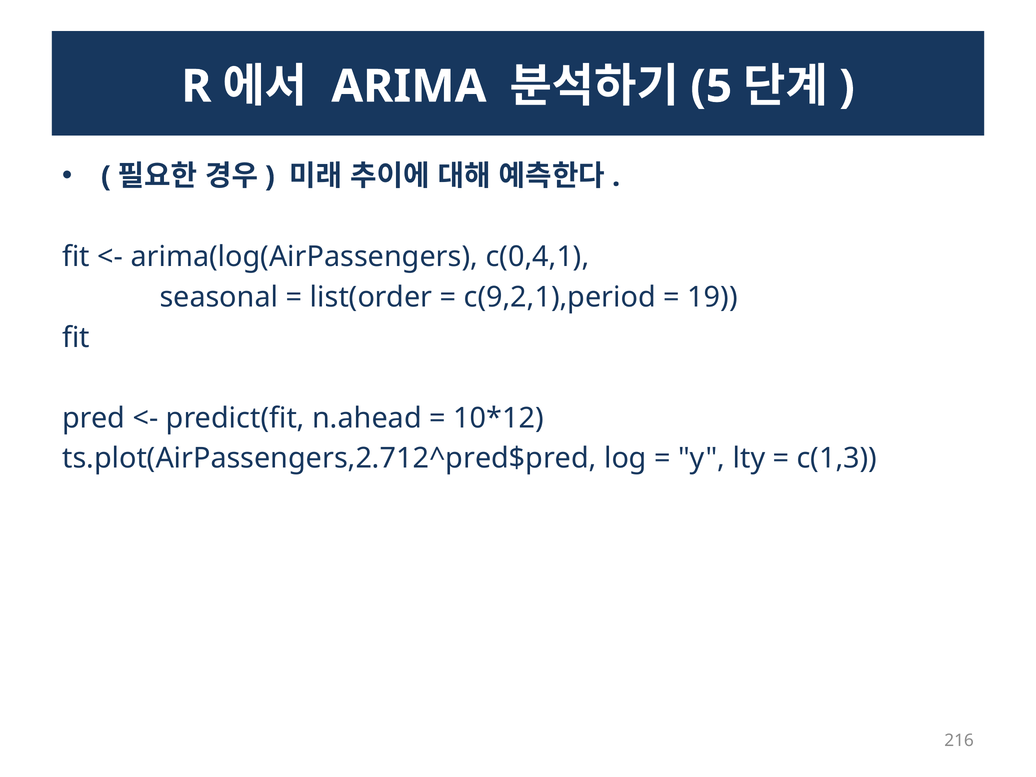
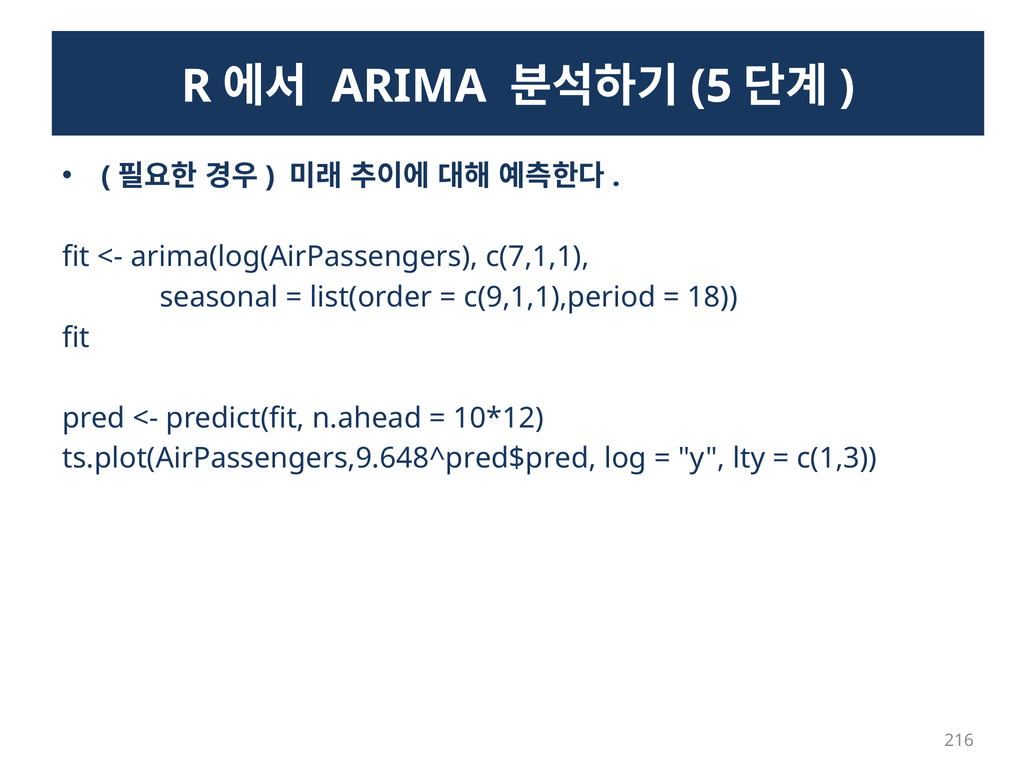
c(0,4,1: c(0,4,1 -> c(7,1,1 (538, 257)
c(9,2,1),period: c(9,2,1),period -> c(9,1,1),period (560, 297)
19: 19 -> 18 (713, 297)
ts.plot(AirPassengers,2.712^pred$pred: ts.plot(AirPassengers,2.712^pred$pred -> ts.plot(AirPassengers,9.648^pred$pred (329, 458)
